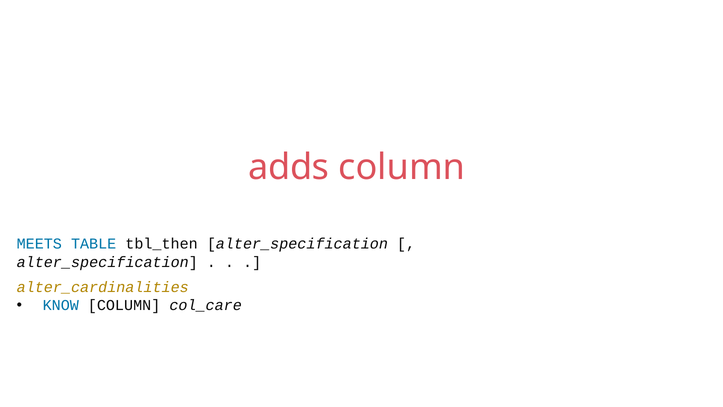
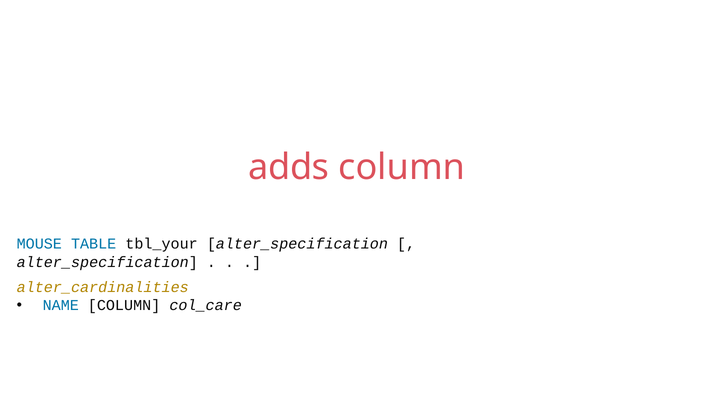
MEETS: MEETS -> MOUSE (39, 244)
tbl_then: tbl_then -> tbl_your (162, 244)
KNOW: KNOW -> NAME (61, 305)
